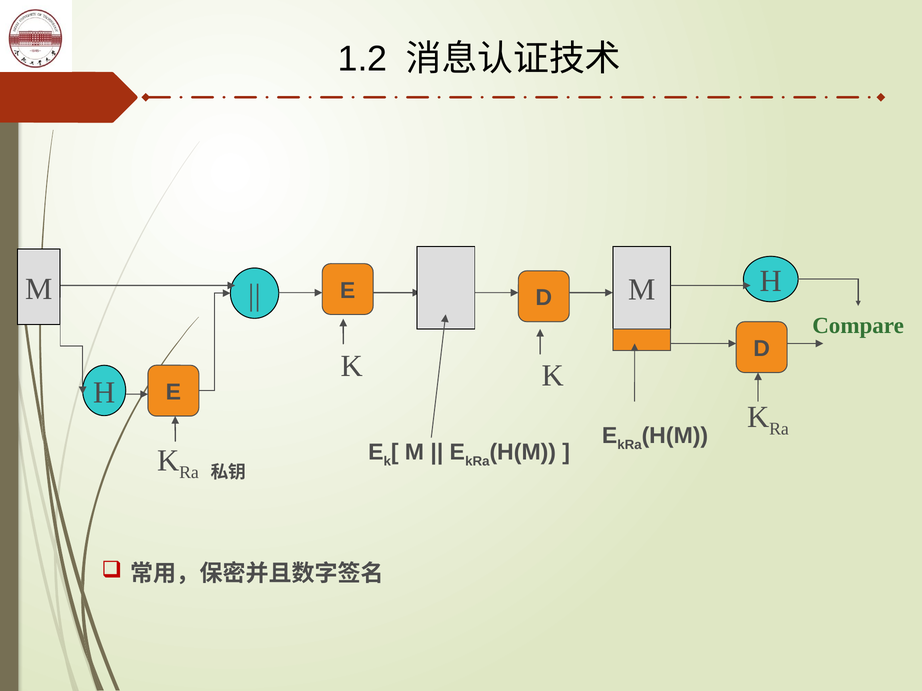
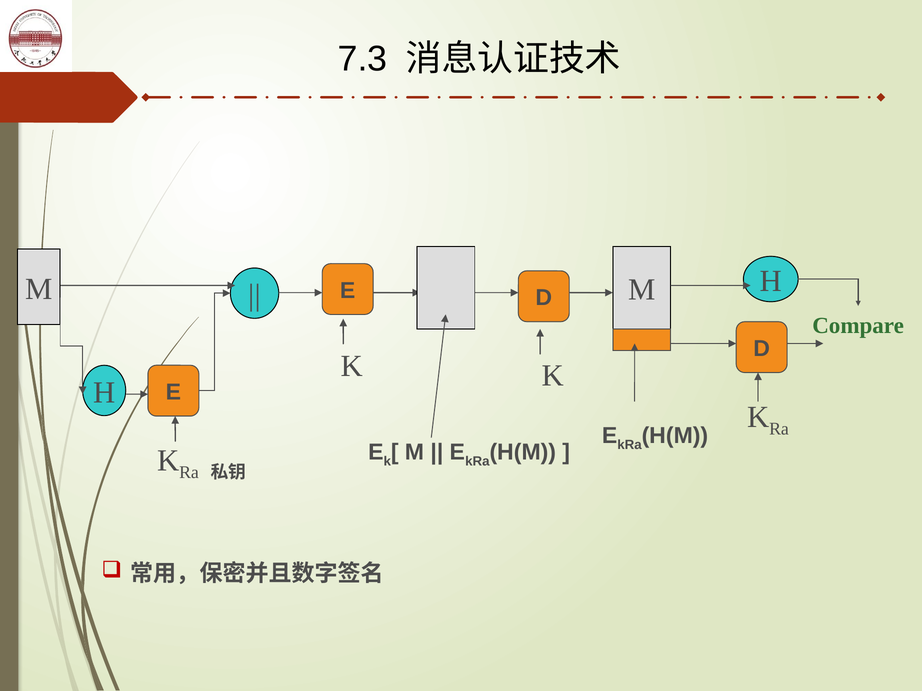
1.2: 1.2 -> 7.3 (362, 59)
